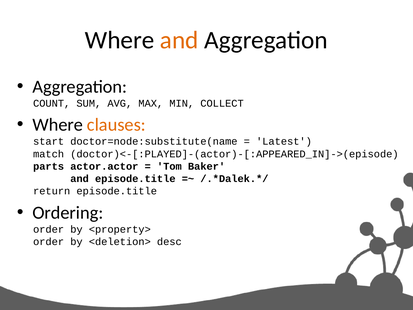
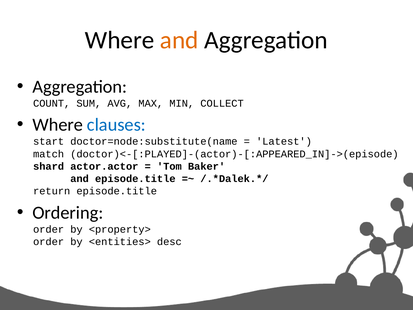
clauses colour: orange -> blue (116, 125)
parts: parts -> shard (49, 166)
<deletion>: <deletion> -> <entities> (120, 241)
